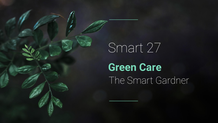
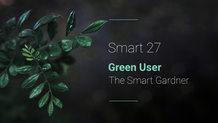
Care: Care -> User (150, 67)
